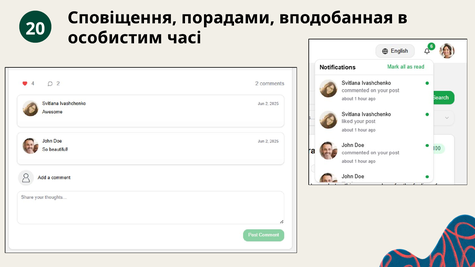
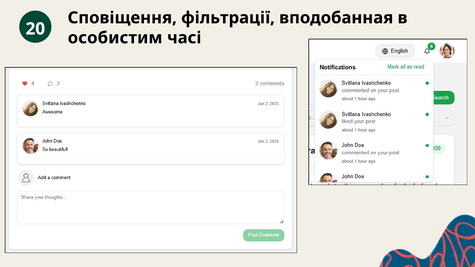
порадами: порадами -> фільтрації (228, 18)
